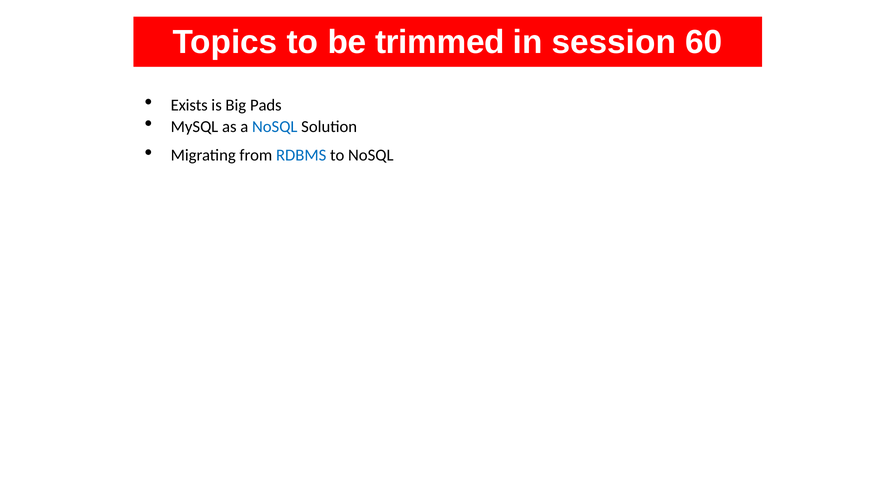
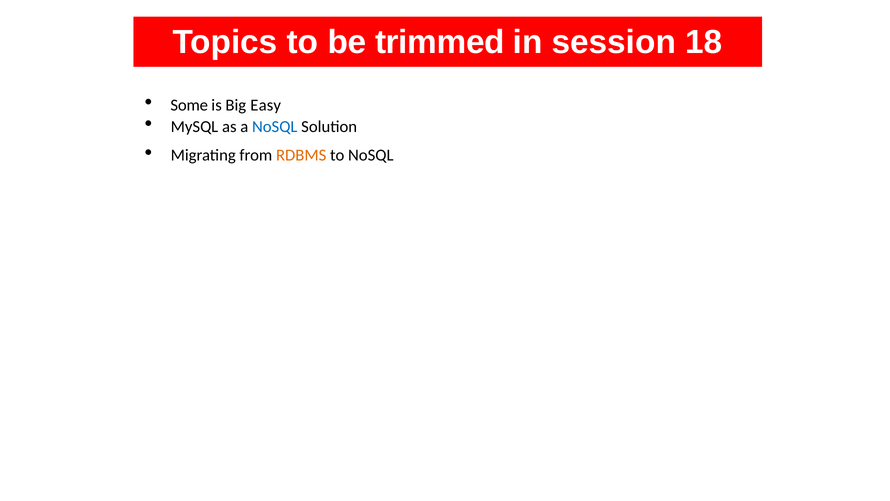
60: 60 -> 18 (704, 42)
Exists: Exists -> Some (189, 105)
Pads: Pads -> Easy (266, 105)
RDBMS colour: blue -> orange (301, 155)
